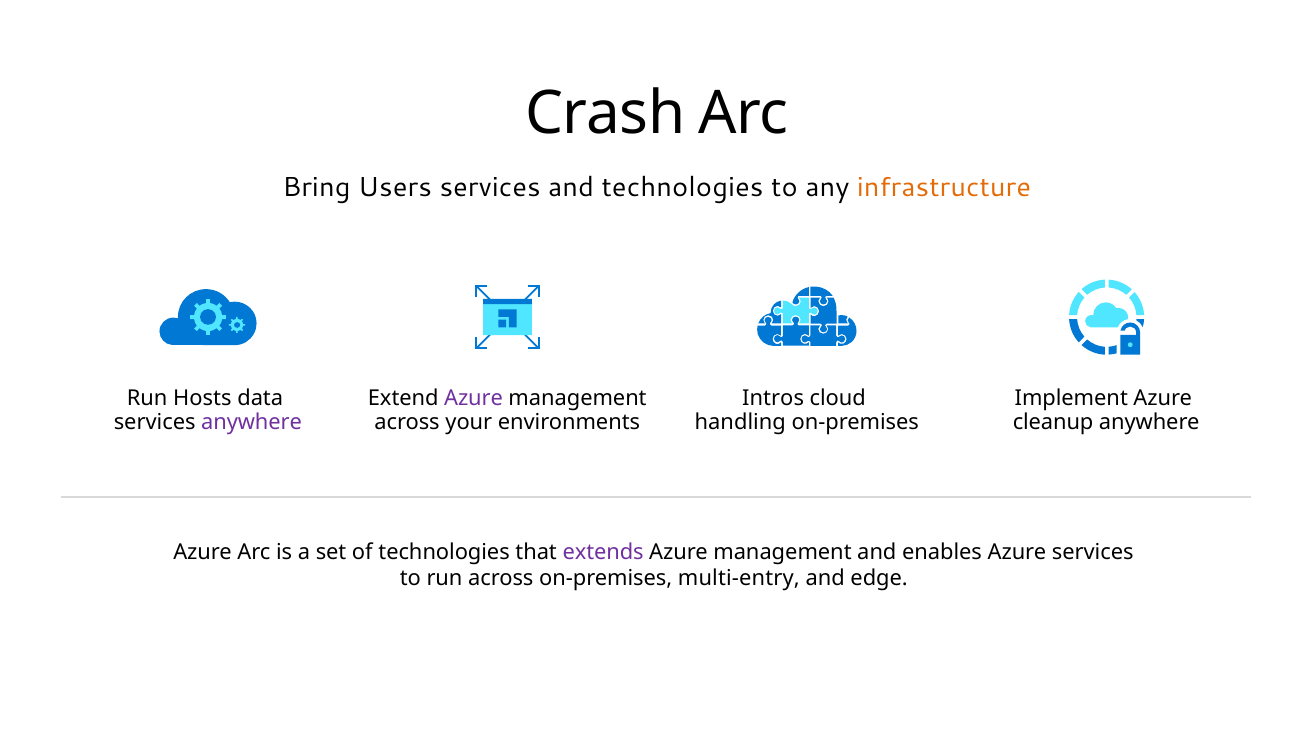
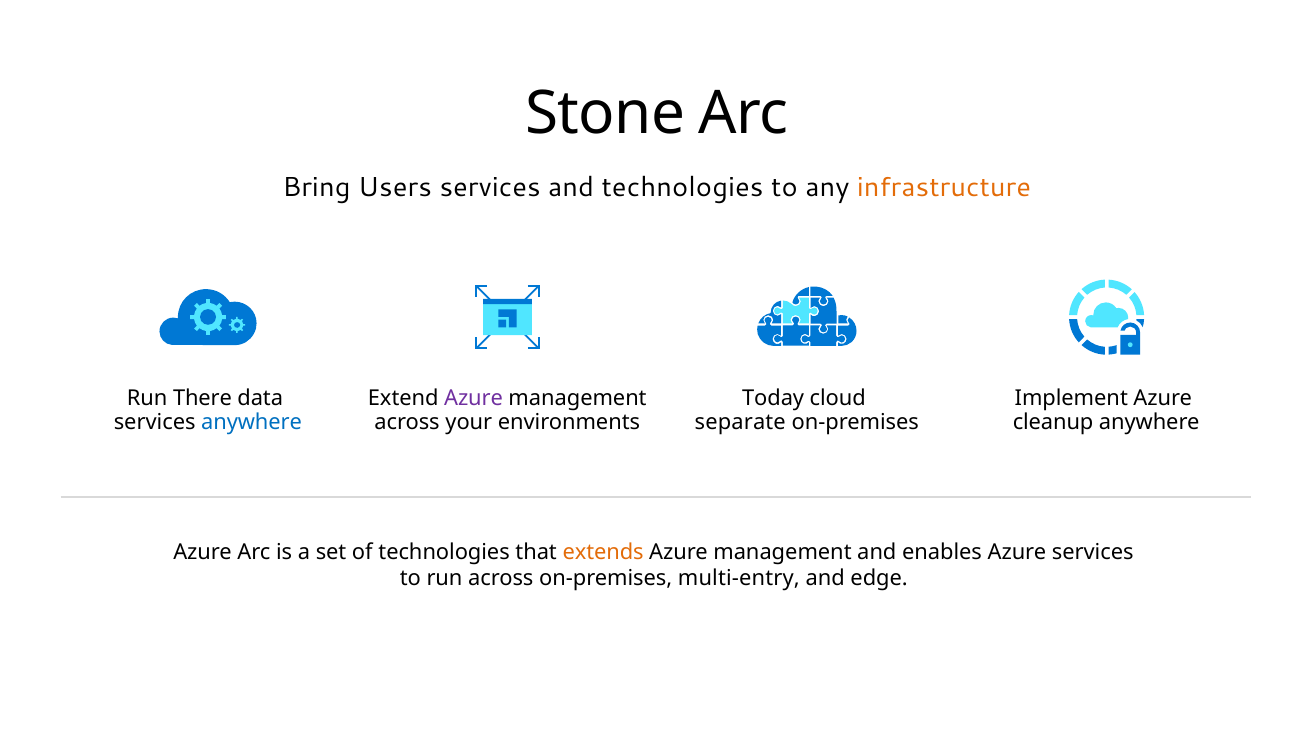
Crash: Crash -> Stone (605, 114)
Hosts: Hosts -> There (202, 398)
Intros: Intros -> Today (773, 398)
anywhere colour: purple -> blue (252, 422)
handling: handling -> separate (740, 422)
extends colour: purple -> orange (603, 552)
